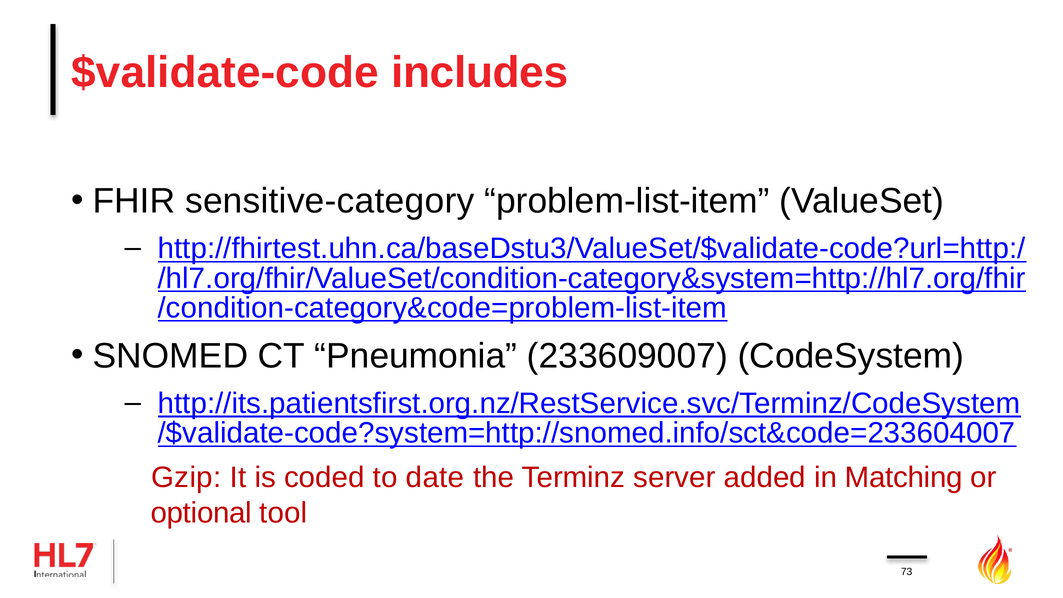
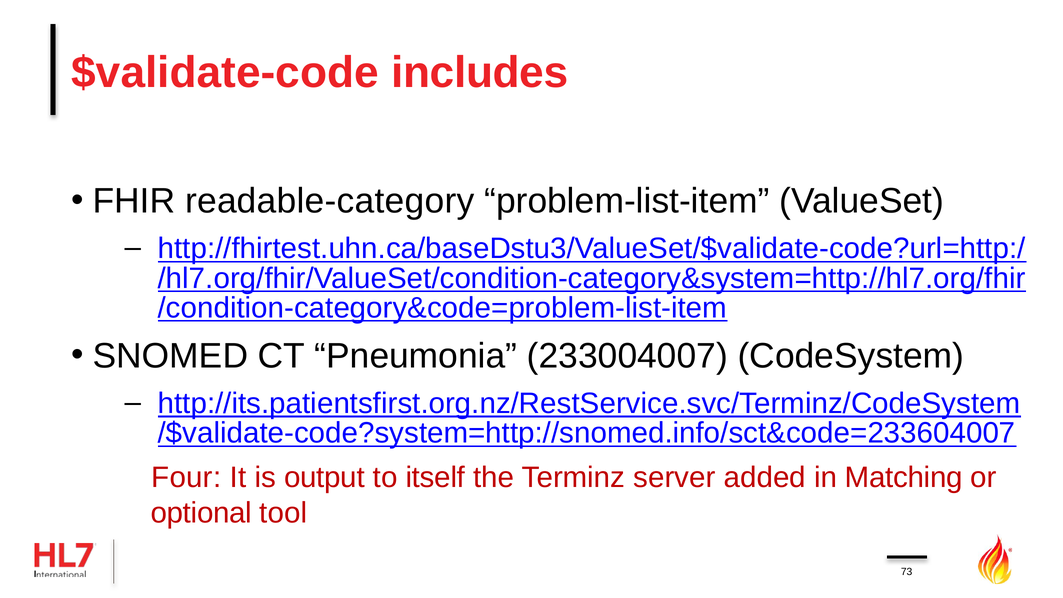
sensitive-category: sensitive-category -> readable-category (330, 201)
233609007: 233609007 -> 233004007 (627, 356)
Gzip: Gzip -> Four (186, 477)
coded: coded -> output (324, 477)
date: date -> itself (435, 477)
